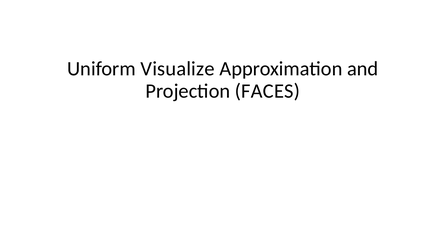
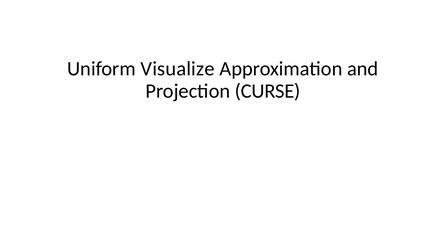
FACES: FACES -> CURSE (268, 91)
